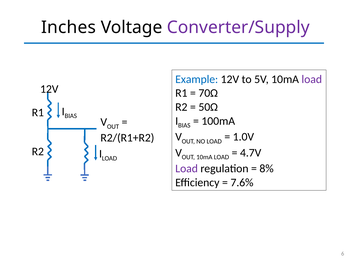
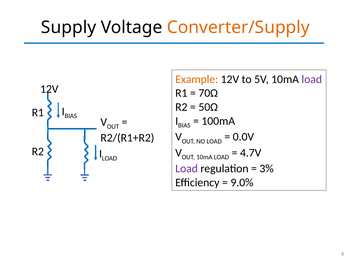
Inches: Inches -> Supply (69, 27)
Converter/Supply colour: purple -> orange (238, 27)
Example colour: blue -> orange (197, 79)
1.0V: 1.0V -> 0.0V (243, 137)
8%: 8% -> 3% (267, 169)
7.6%: 7.6% -> 9.0% (242, 182)
